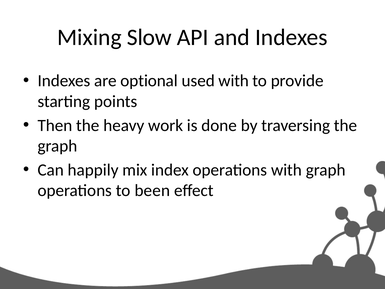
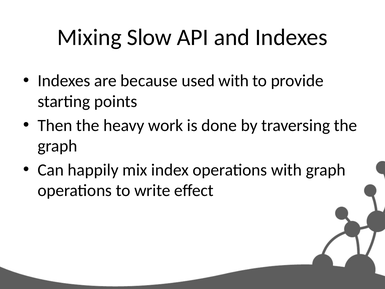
optional: optional -> because (149, 81)
been: been -> write (152, 190)
